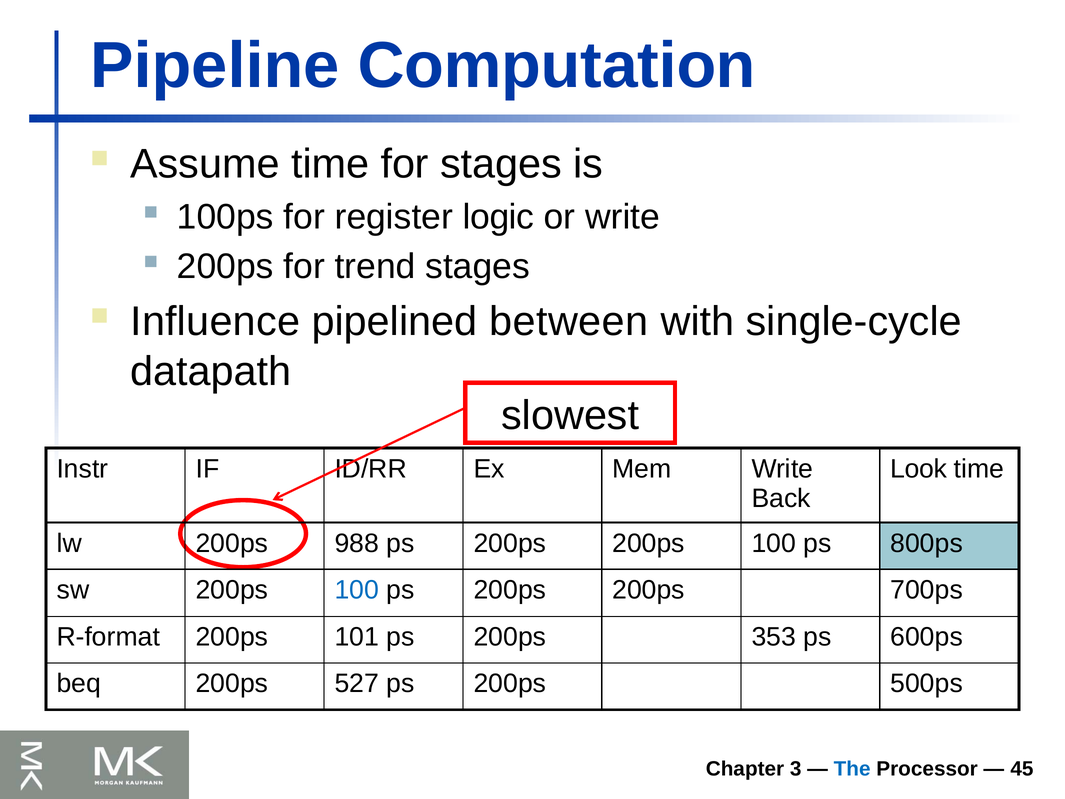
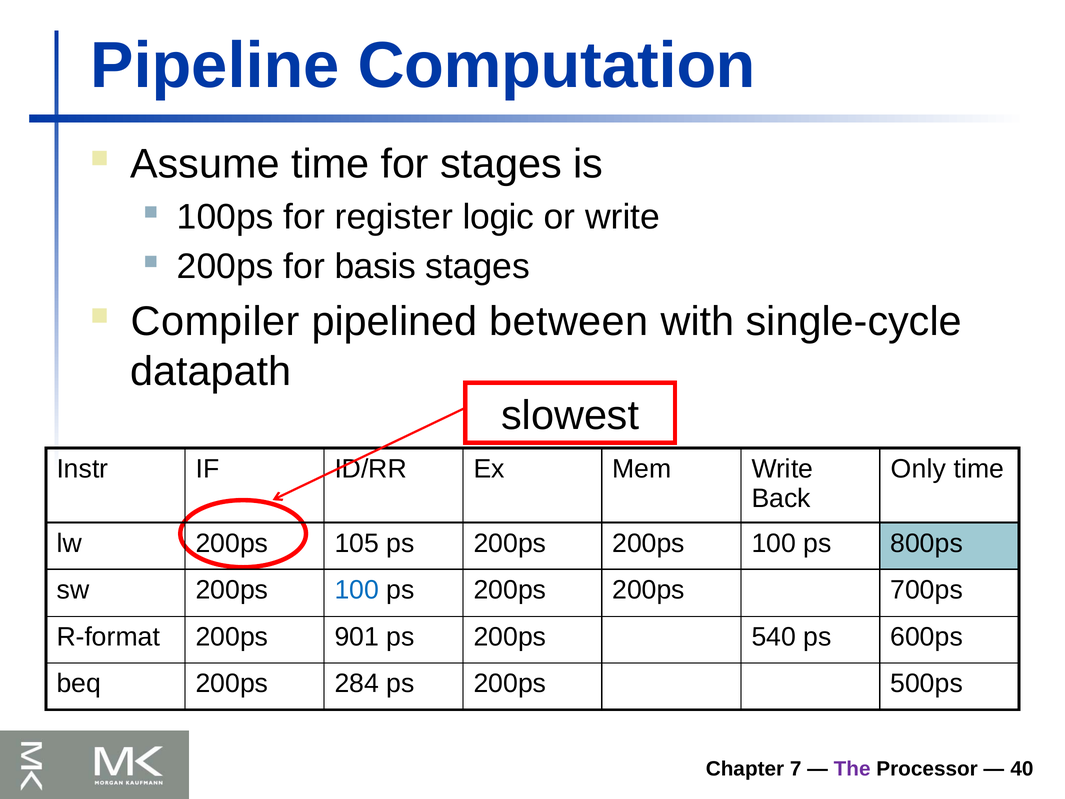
trend: trend -> basis (375, 267)
Influence: Influence -> Compiler (215, 322)
Look: Look -> Only (918, 469)
988: 988 -> 105 (357, 543)
101: 101 -> 901 (357, 637)
353: 353 -> 540 (774, 637)
527: 527 -> 284 (357, 683)
3: 3 -> 7 (796, 769)
The colour: blue -> purple (852, 769)
45: 45 -> 40 (1022, 769)
